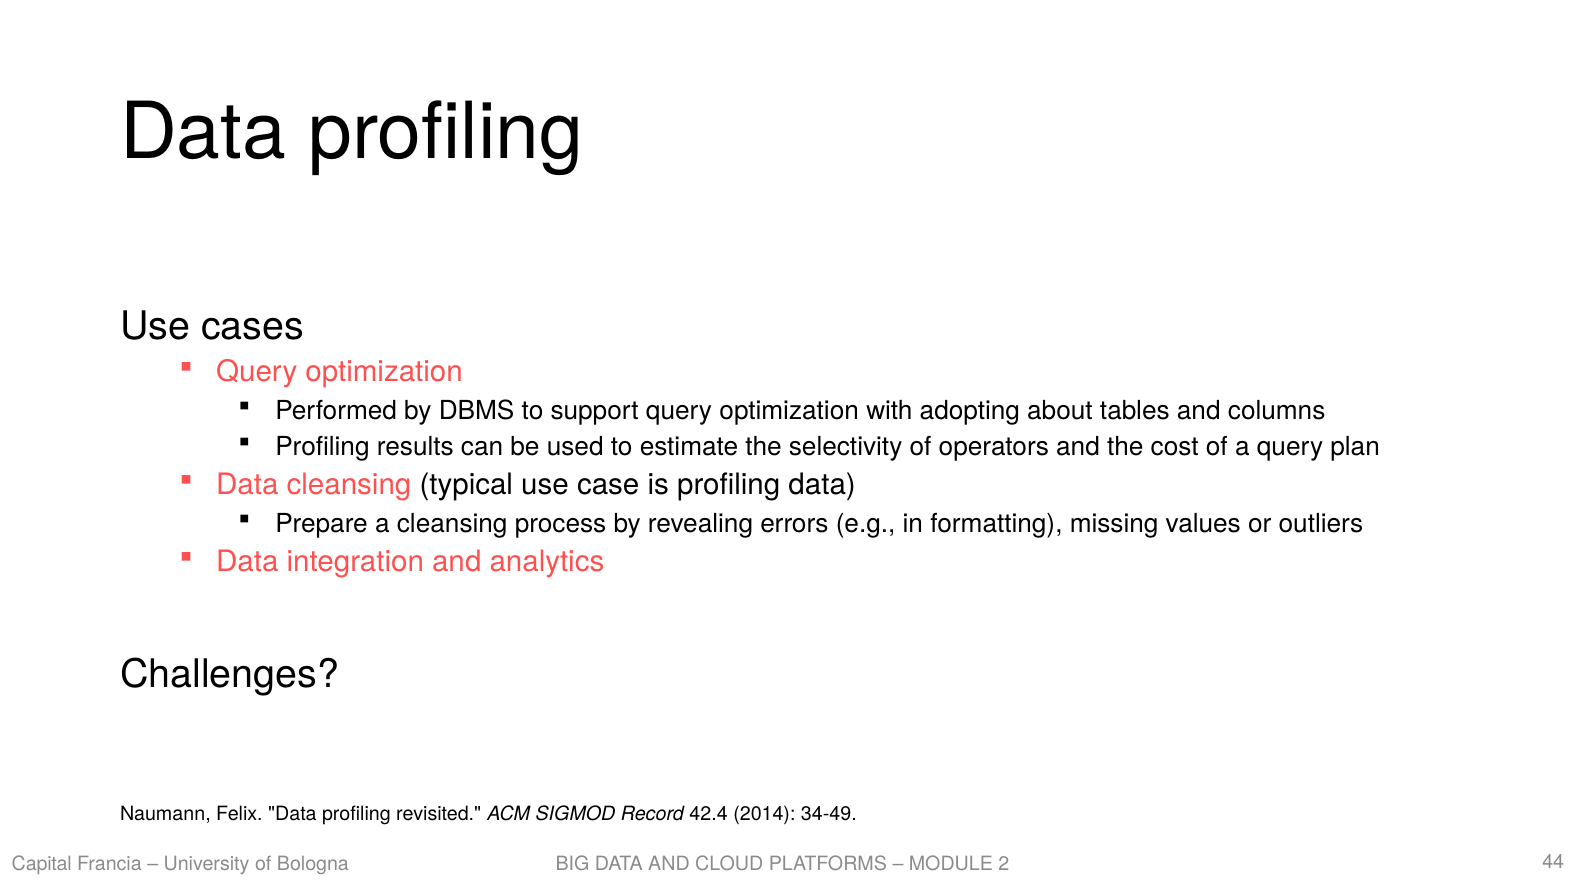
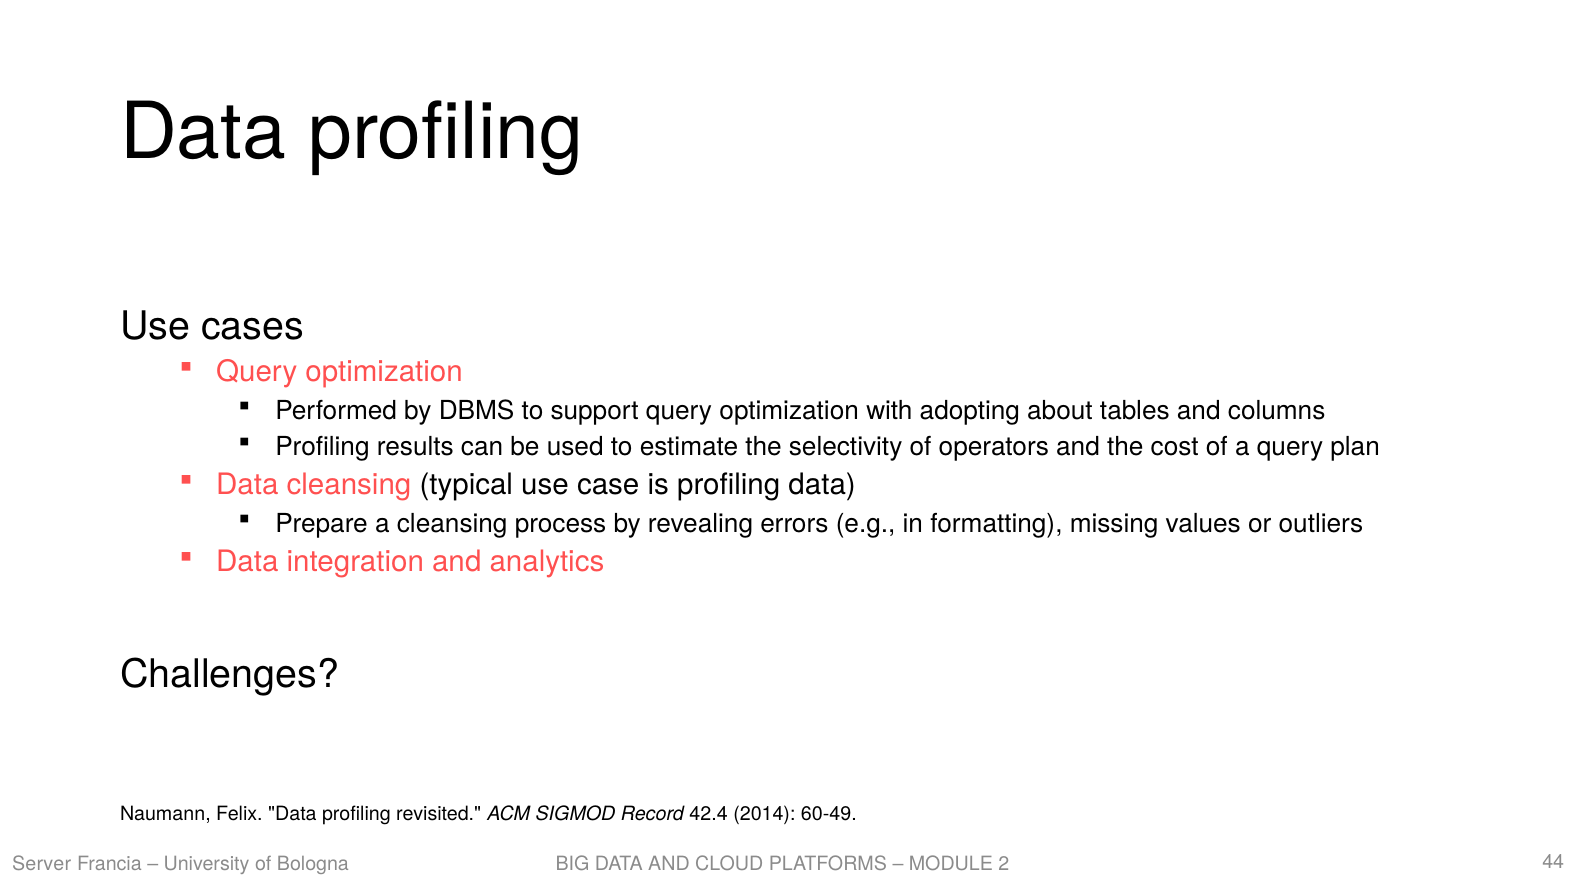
34-49: 34-49 -> 60-49 (829, 814)
Capital: Capital -> Server (42, 864)
